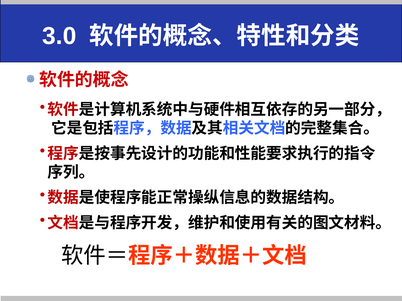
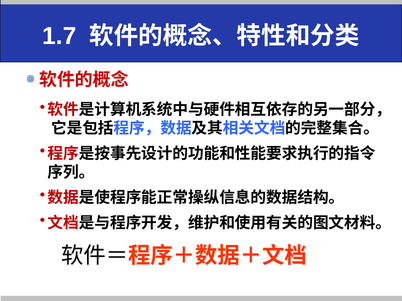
3.0: 3.0 -> 1.7 (59, 36)
